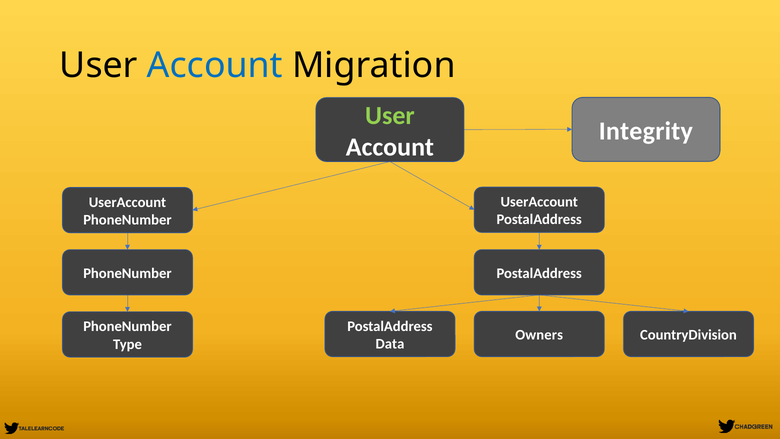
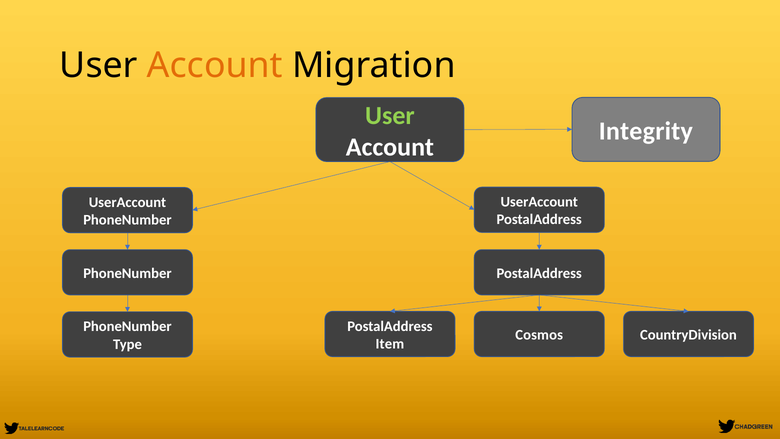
Account colour: blue -> orange (215, 66)
Owners: Owners -> Cosmos (539, 335)
Data: Data -> Item (390, 344)
